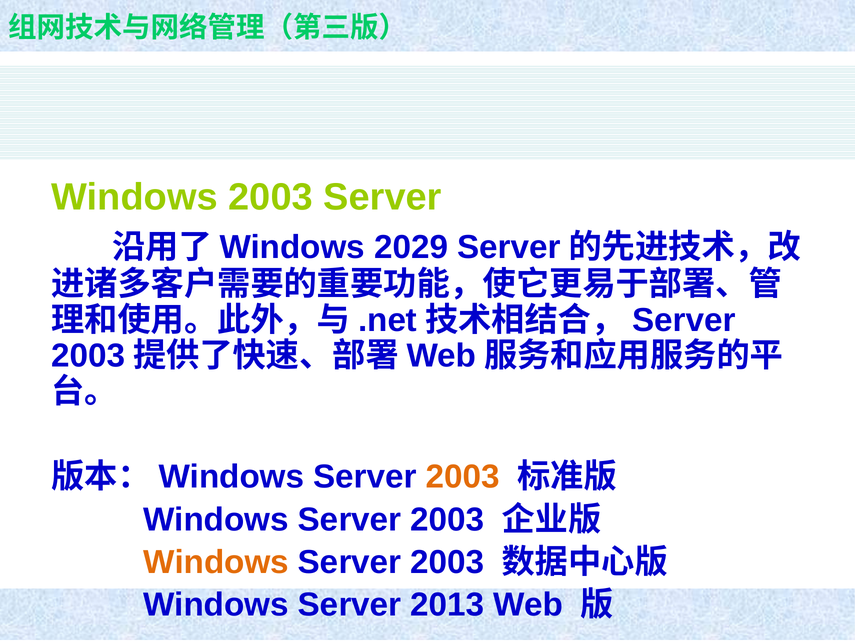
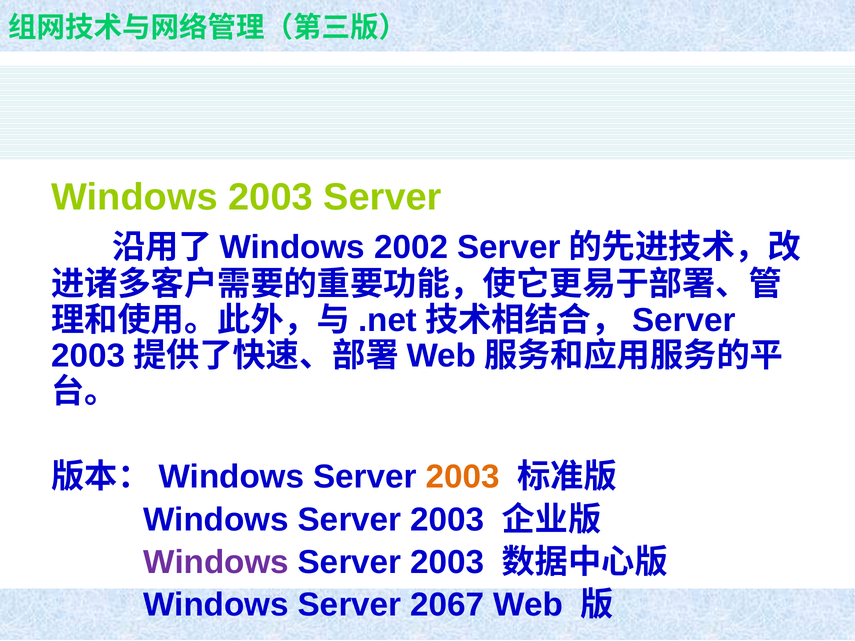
2029: 2029 -> 2002 (411, 247)
Windows colour: orange -> purple (216, 562)
2013: 2013 -> 2067 (447, 605)
